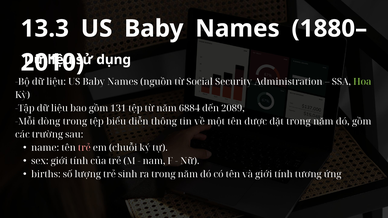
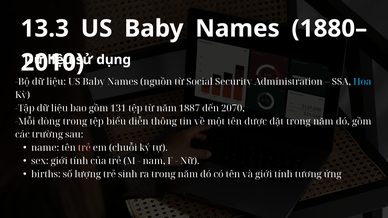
Hoa colour: light green -> light blue (362, 82)
6884: 6884 -> 1887 (189, 108)
2089: 2089 -> 2070 (233, 108)
